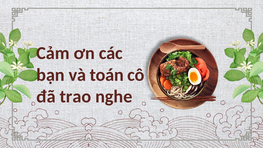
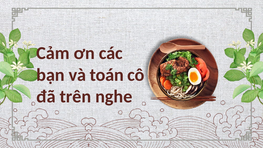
trao: trao -> trên (75, 97)
